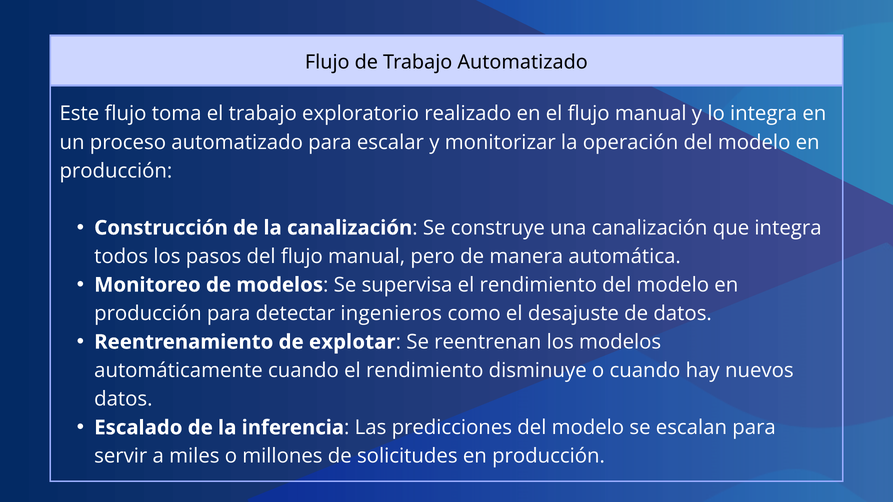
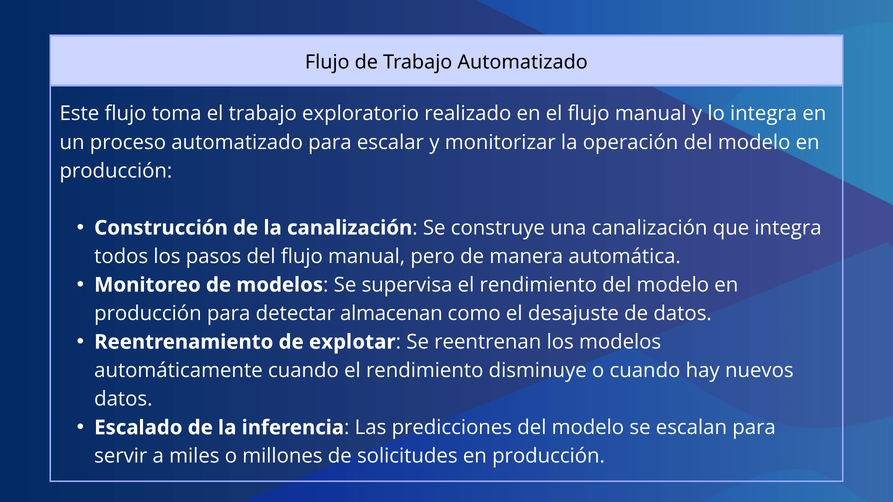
ingenieros: ingenieros -> almacenan (391, 314)
